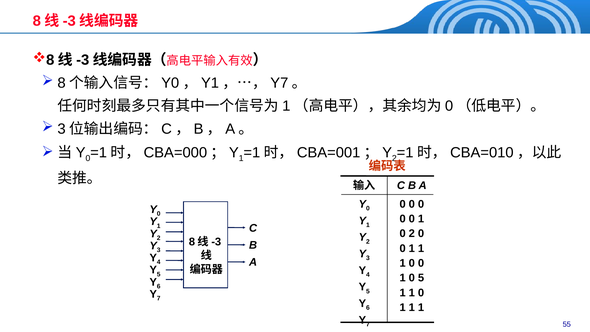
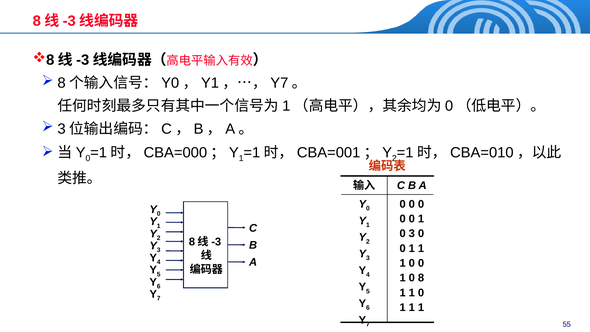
0 2: 2 -> 3 (412, 234)
0 5: 5 -> 8 (421, 278)
